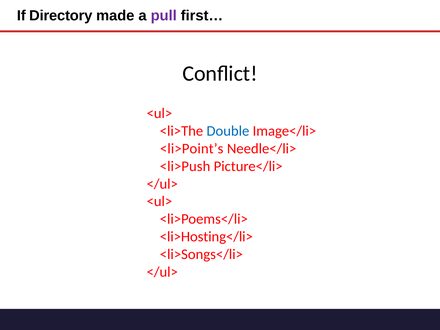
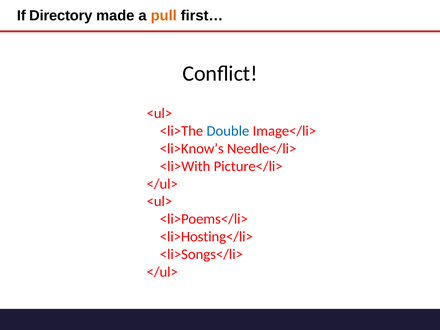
pull colour: purple -> orange (164, 16)
<li>Point’s: <li>Point’s -> <li>Know’s (192, 149)
<li>Push: <li>Push -> <li>With (185, 166)
